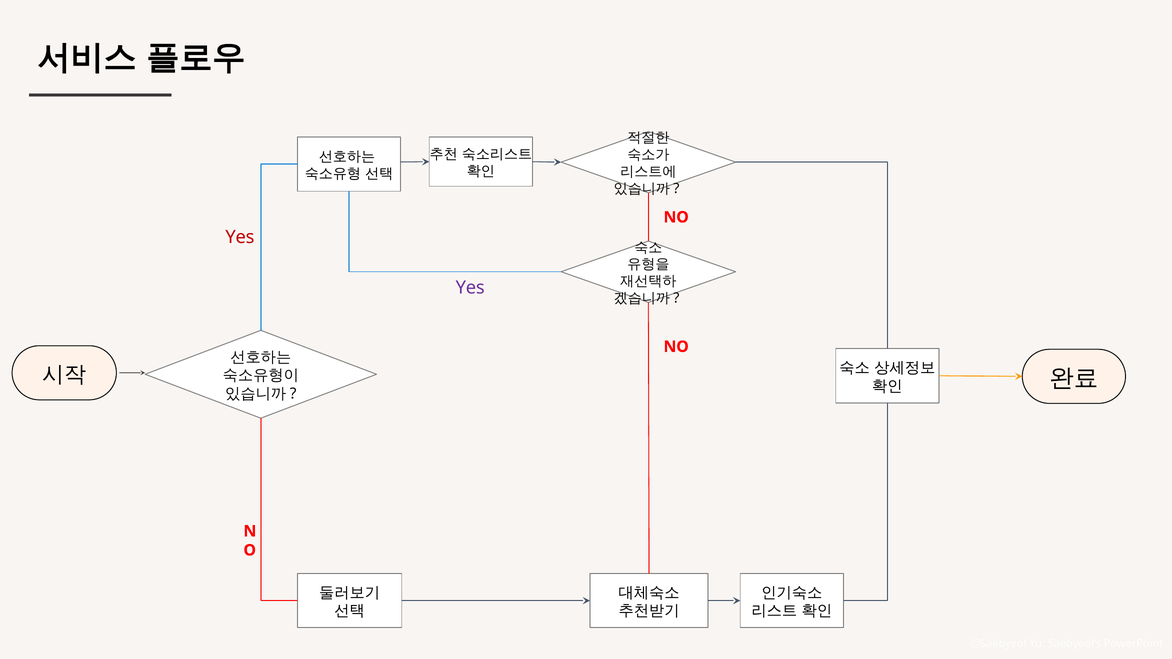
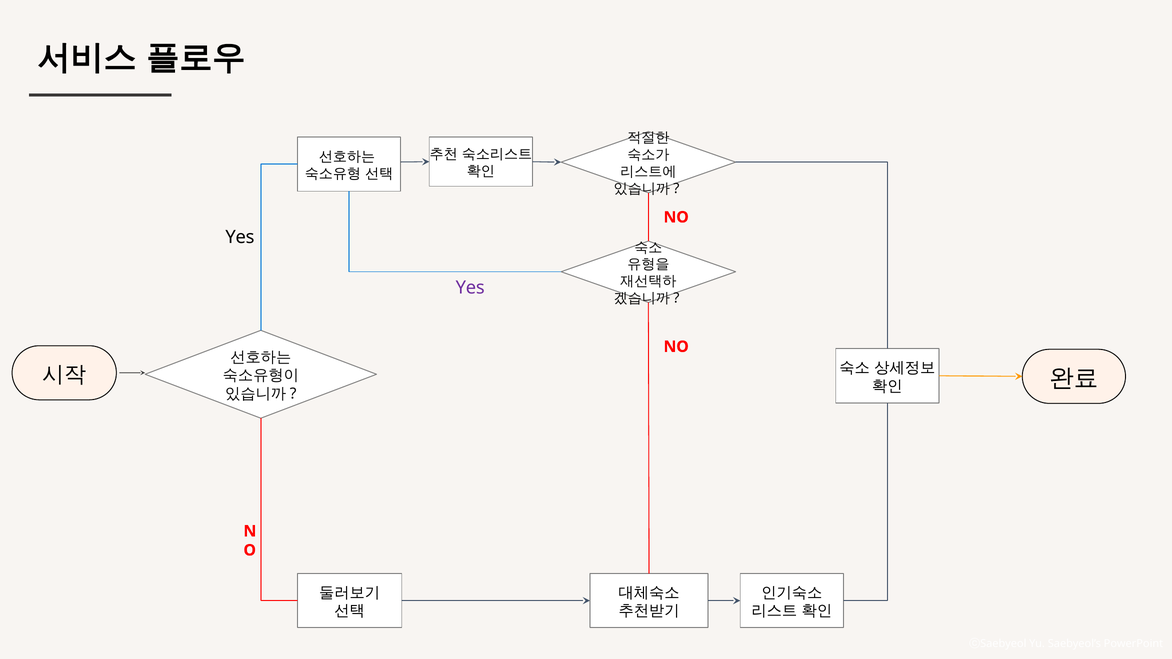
Yes colour: red -> black (240, 237)
